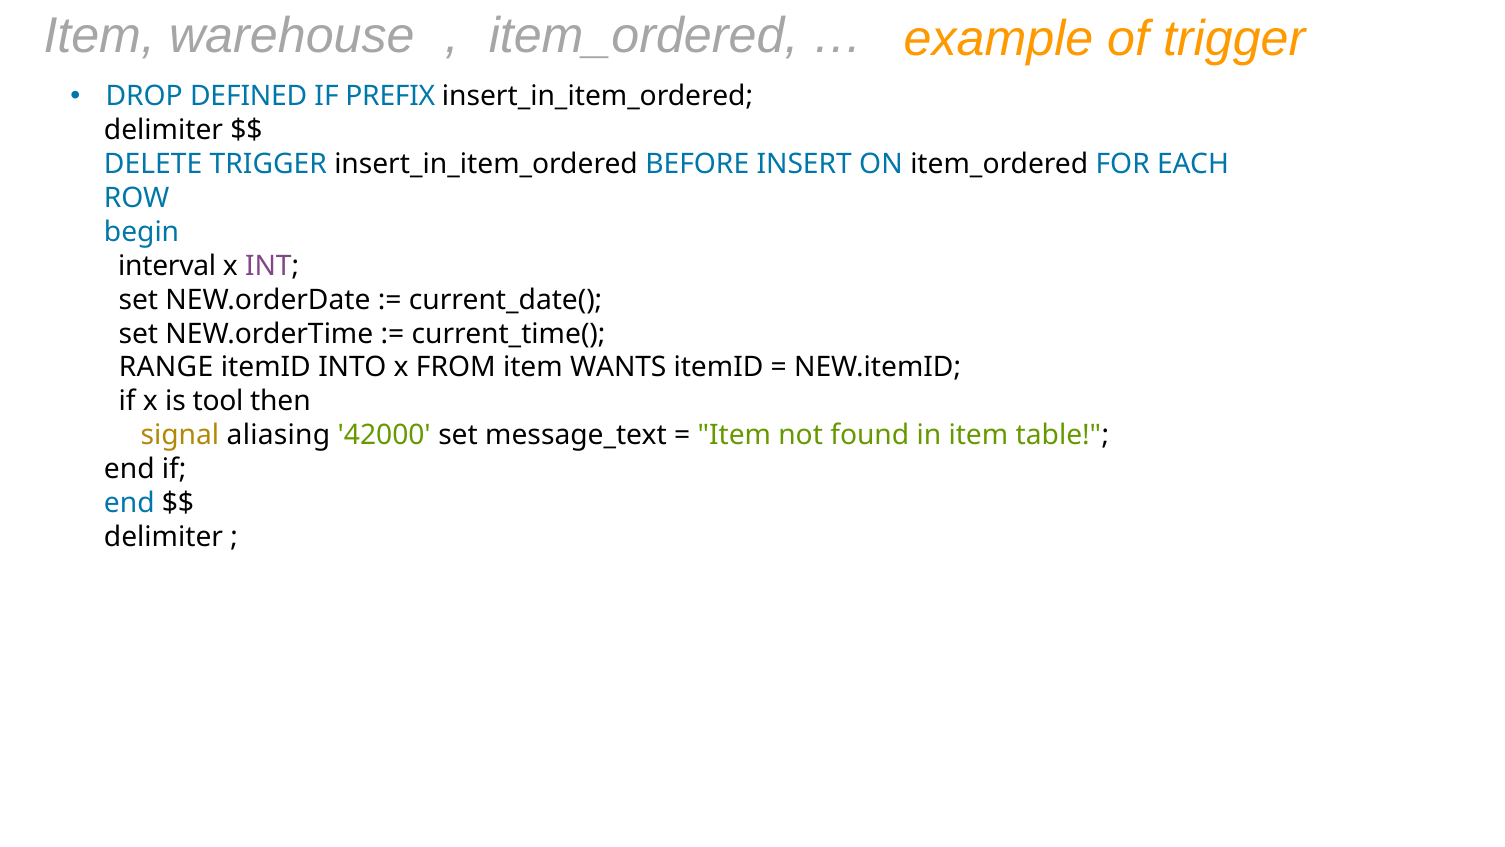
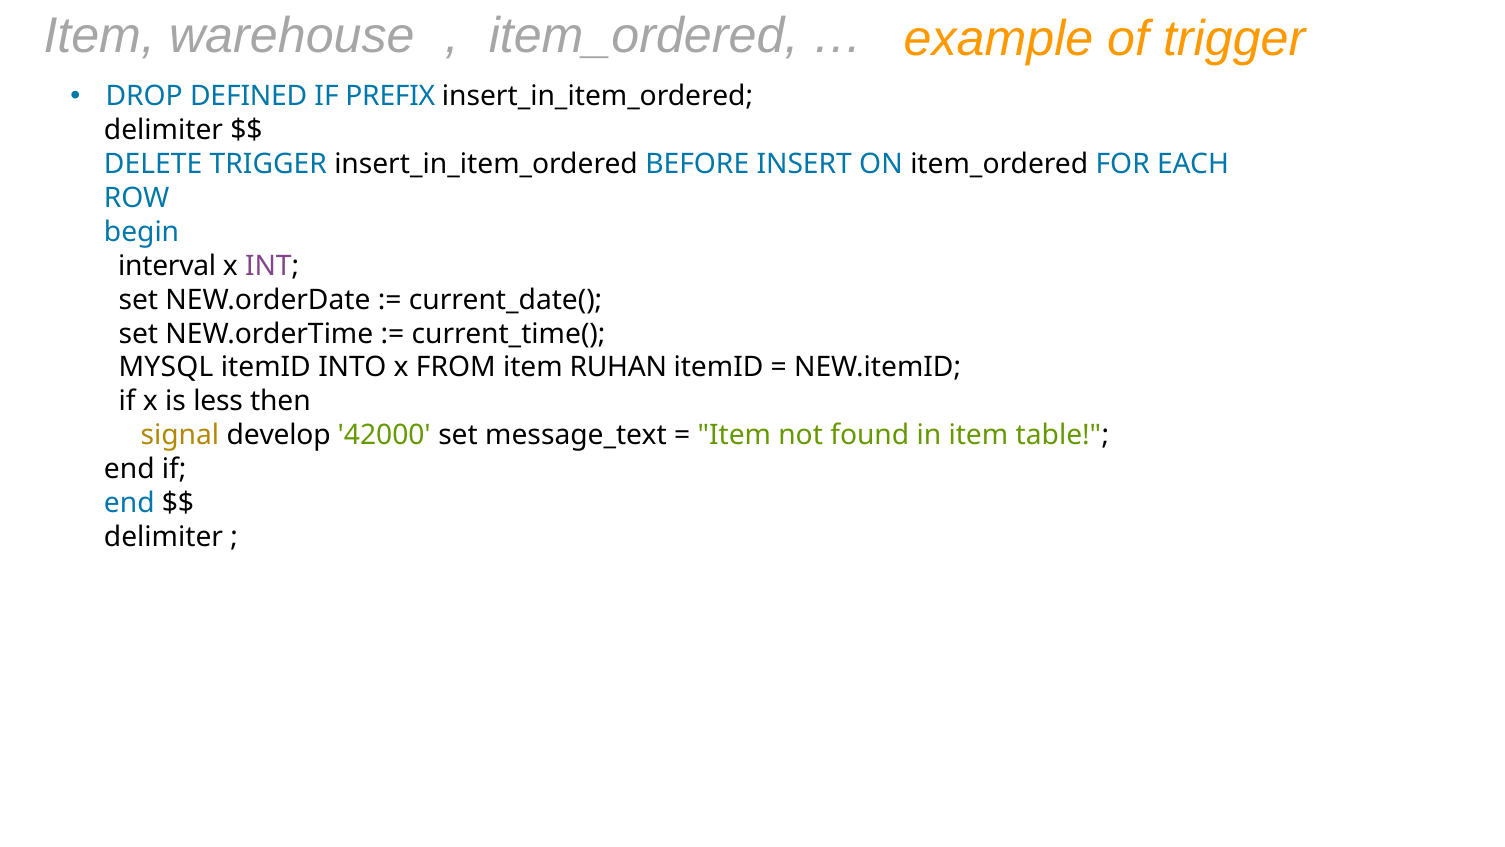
RANGE: RANGE -> MYSQL (166, 367)
WANTS: WANTS -> RUHAN (618, 367)
tool: tool -> less (218, 401)
aliasing: aliasing -> develop (279, 435)
